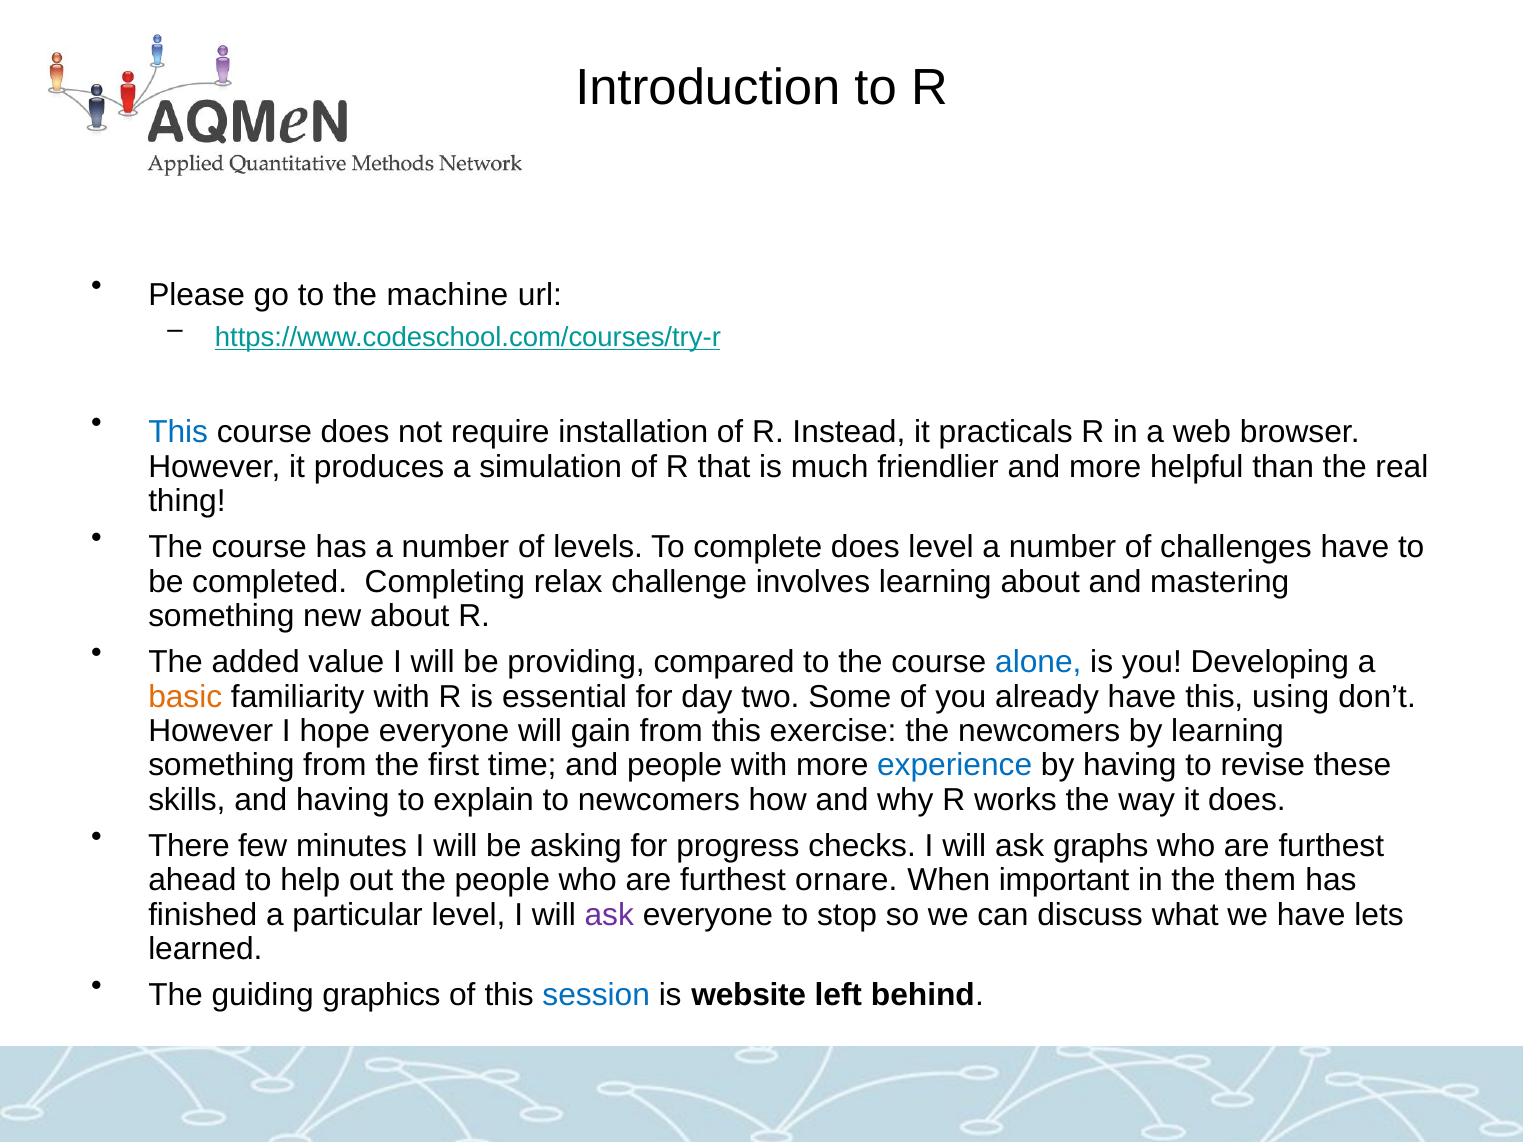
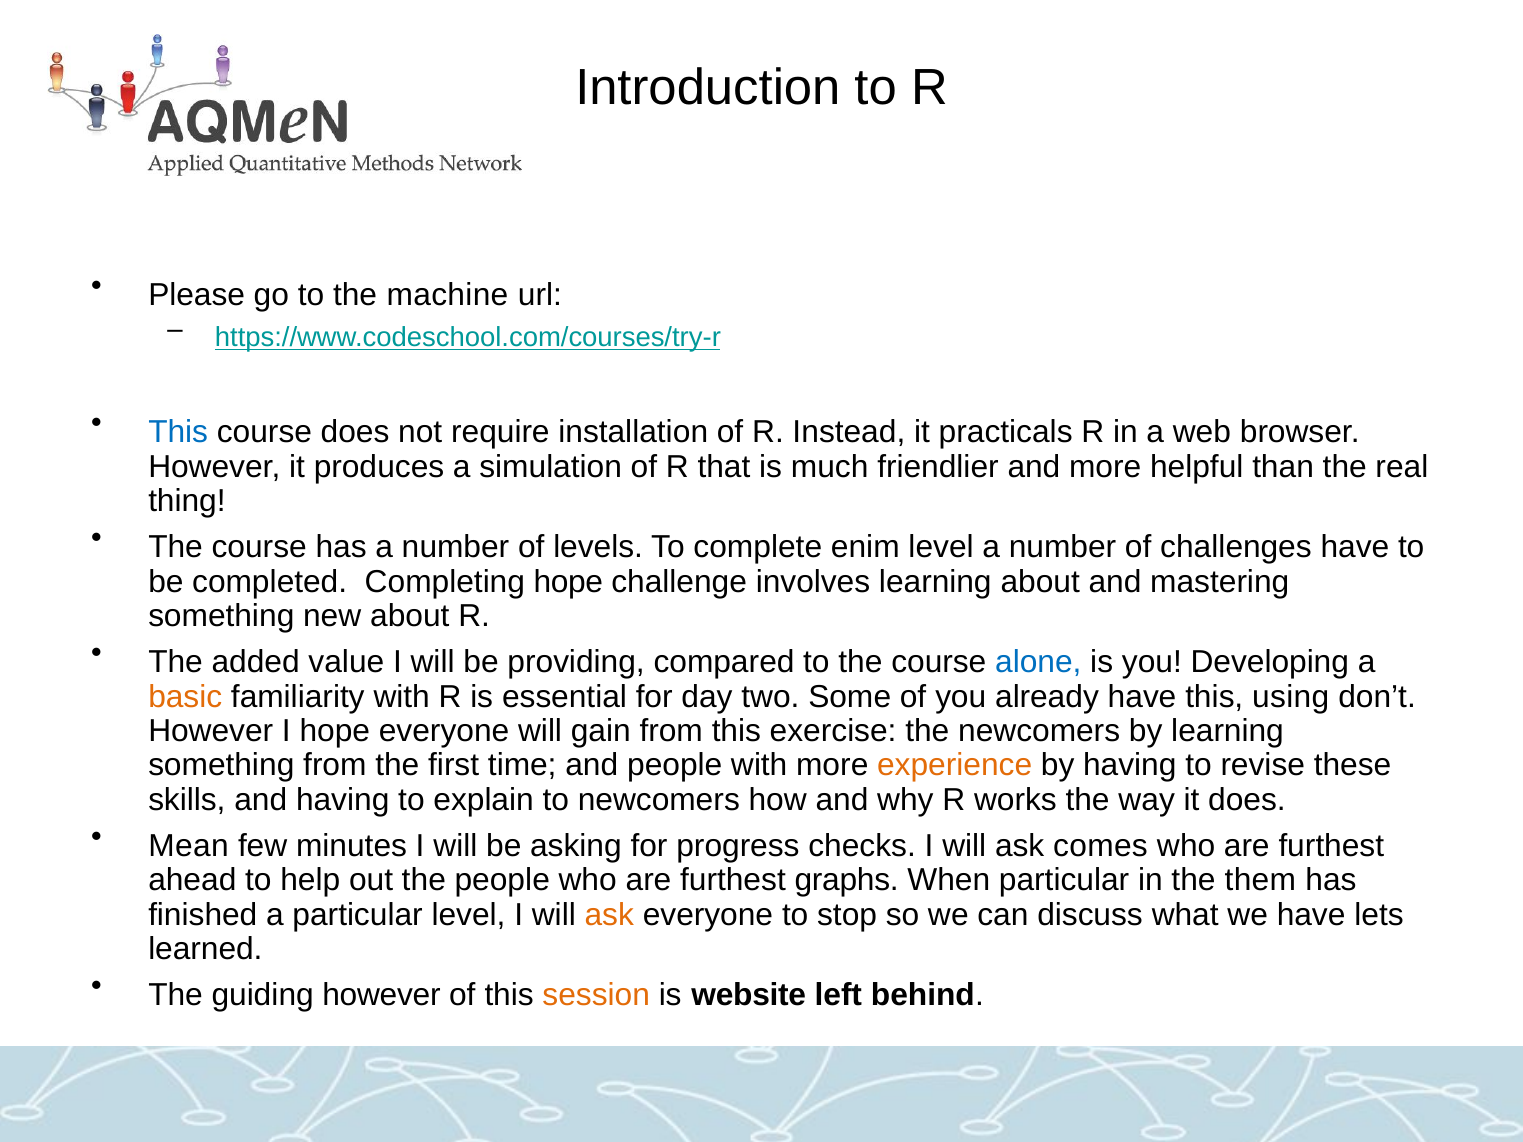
complete does: does -> enim (865, 547)
Completing relax: relax -> hope (568, 582)
experience colour: blue -> orange (955, 765)
There: There -> Mean (189, 846)
graphs: graphs -> comes (1100, 846)
ornare: ornare -> graphs (847, 880)
When important: important -> particular (1064, 880)
ask colour: purple -> orange (609, 915)
guiding graphics: graphics -> however (381, 996)
session colour: blue -> orange (596, 996)
